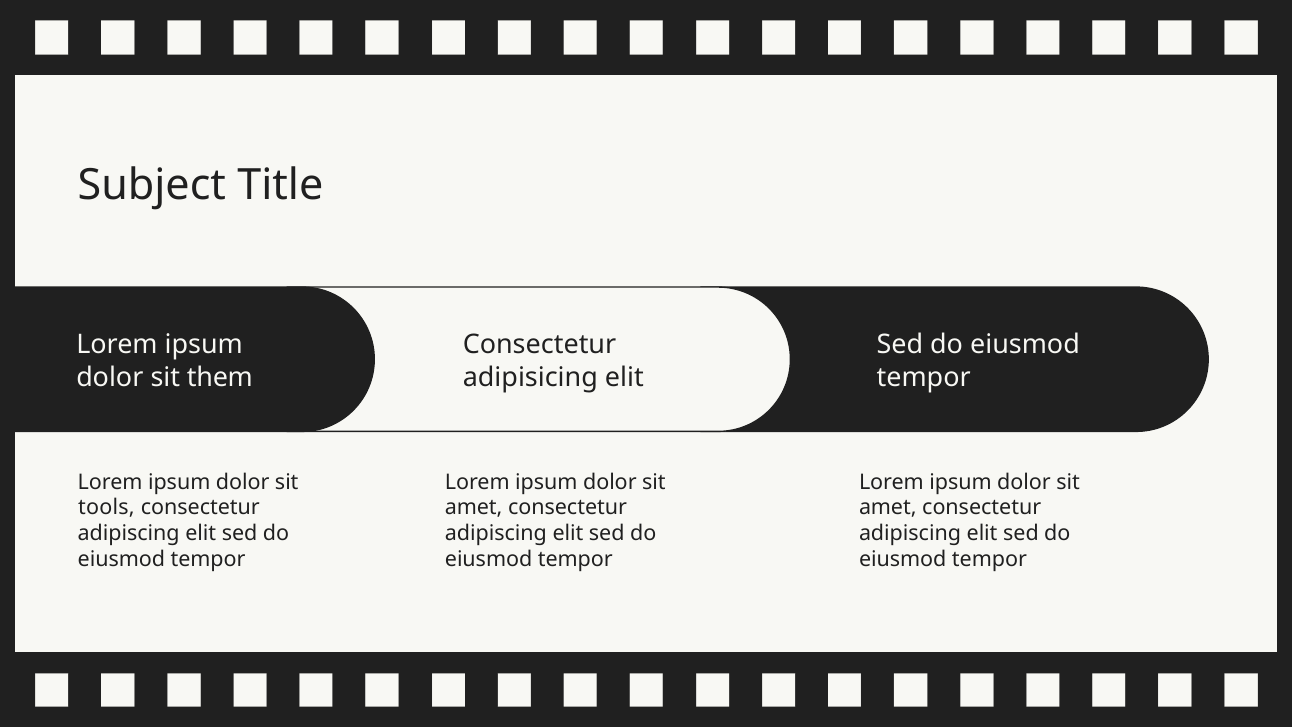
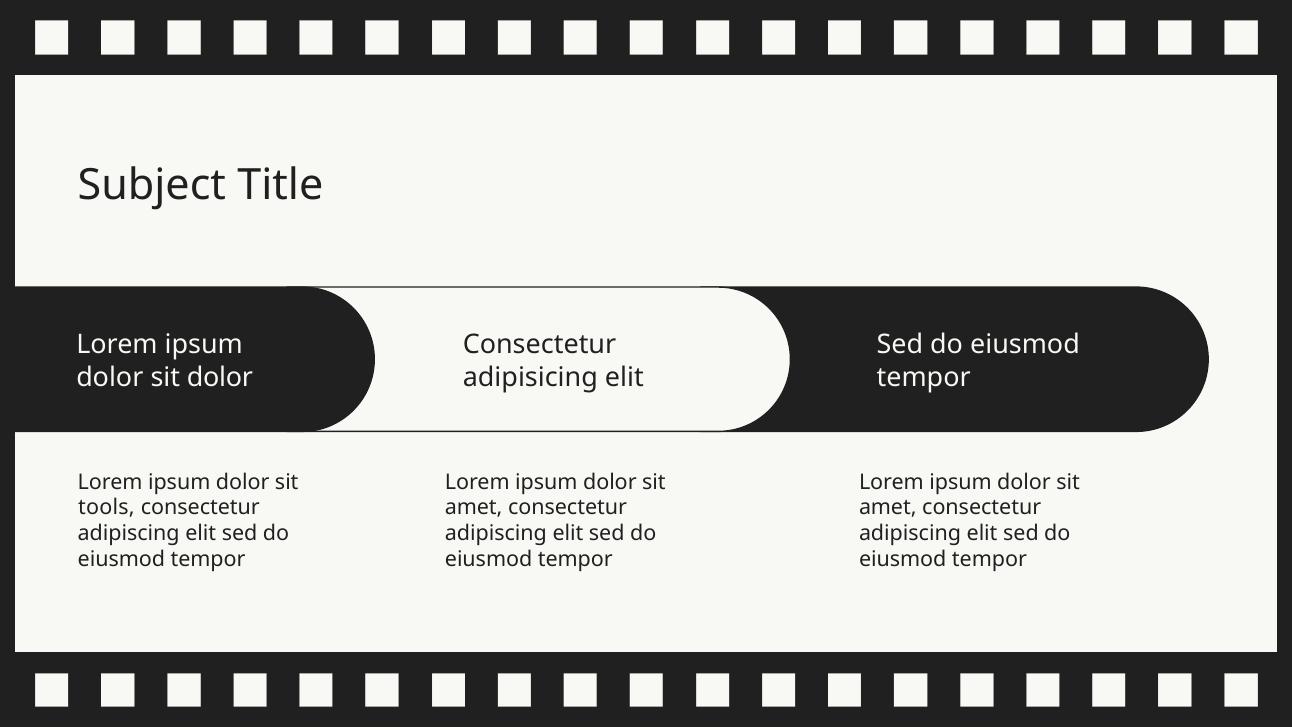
sit them: them -> dolor (220, 377)
